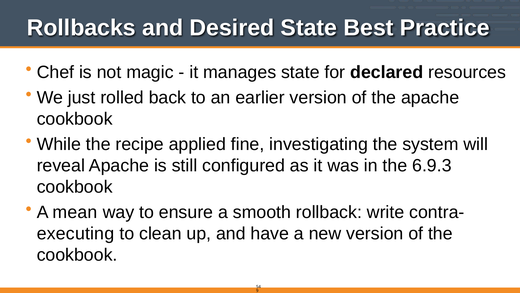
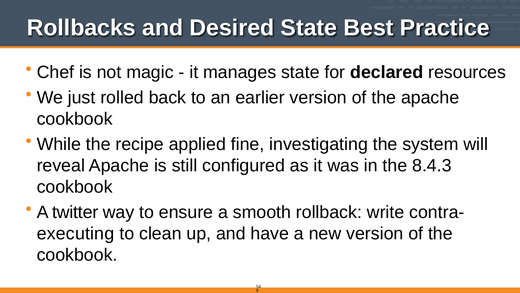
6.9.3: 6.9.3 -> 8.4.3 (432, 165)
mean: mean -> twitter (75, 212)
